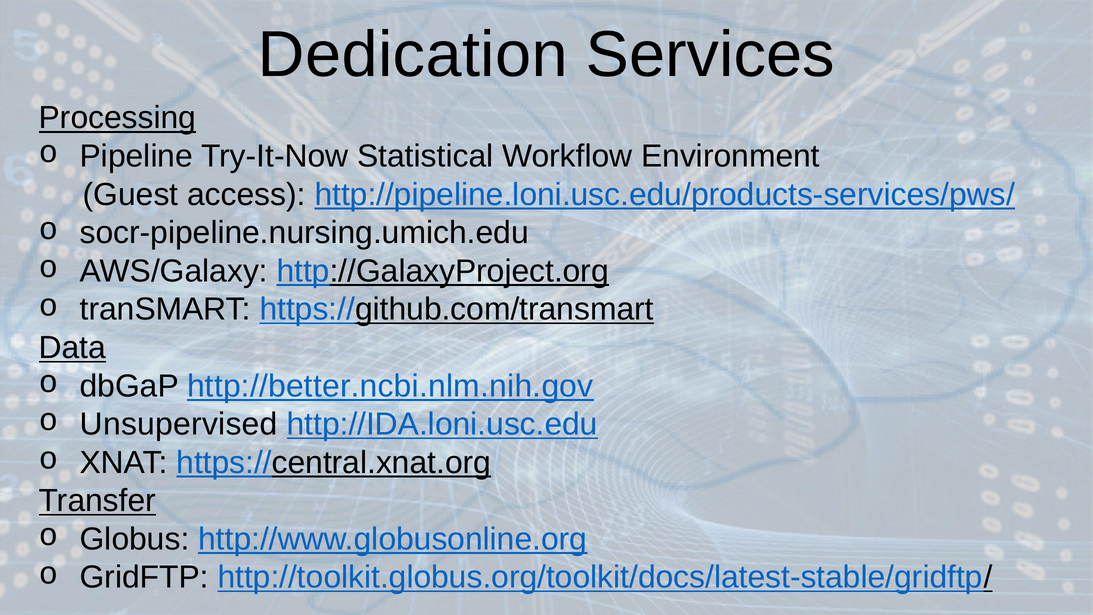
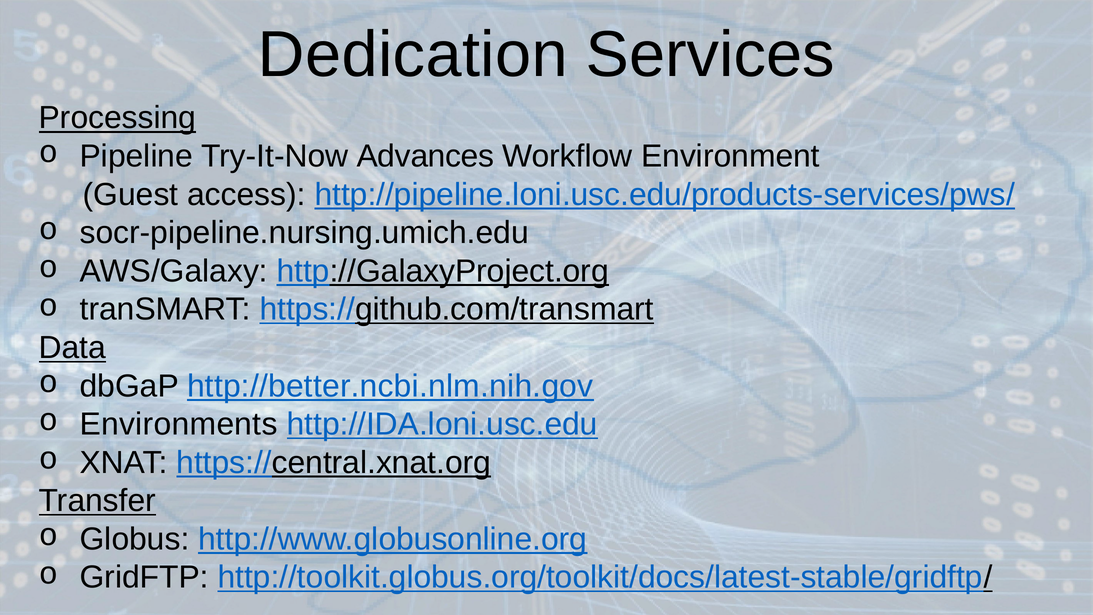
Statistical: Statistical -> Advances (425, 156)
Unsupervised: Unsupervised -> Environments (179, 424)
